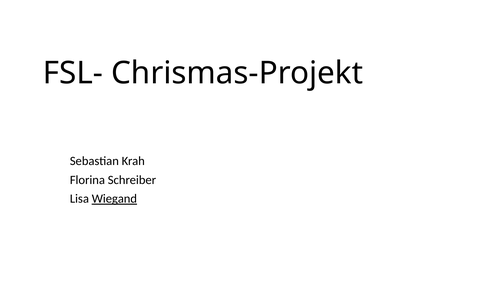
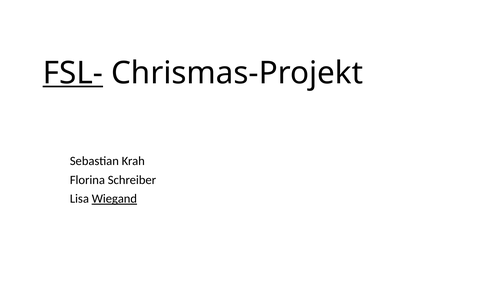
FSL- underline: none -> present (73, 73)
